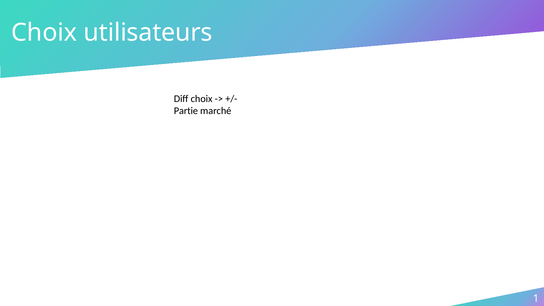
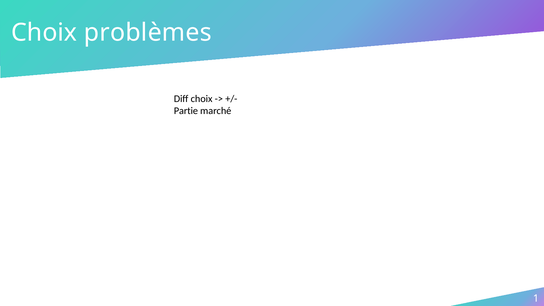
utilisateurs: utilisateurs -> problèmes (148, 33)
